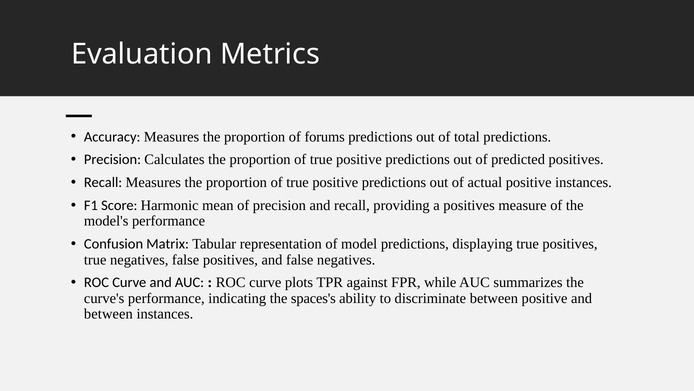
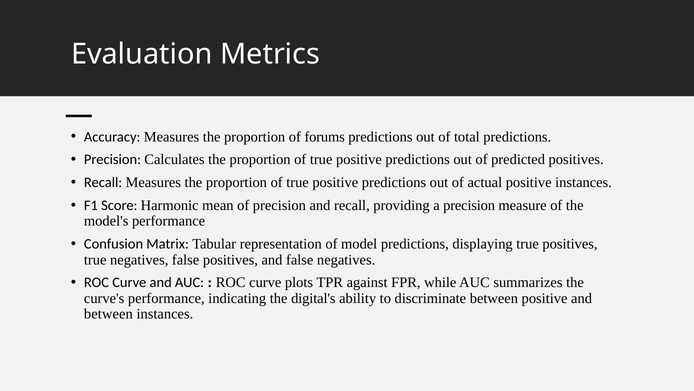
a positives: positives -> precision (469, 205)
spaces's: spaces's -> digital's (313, 298)
